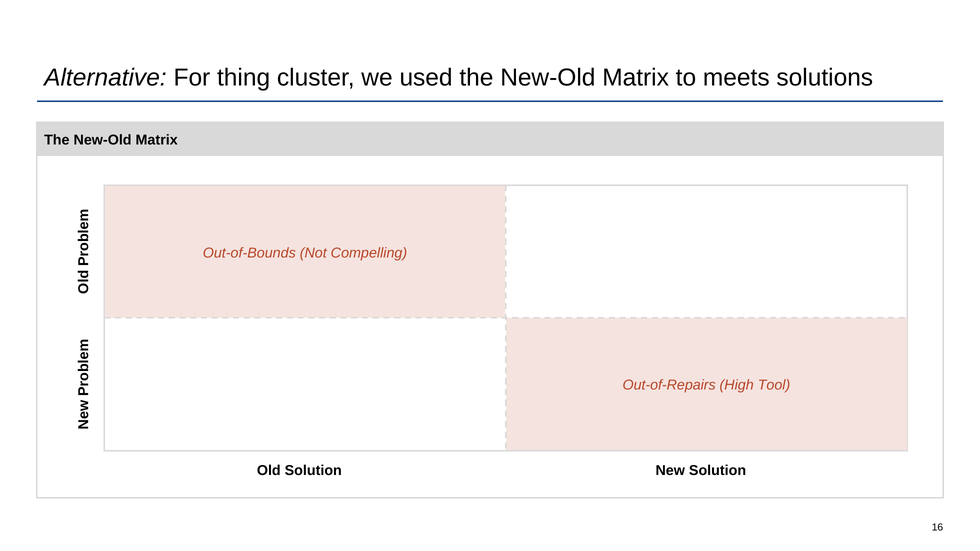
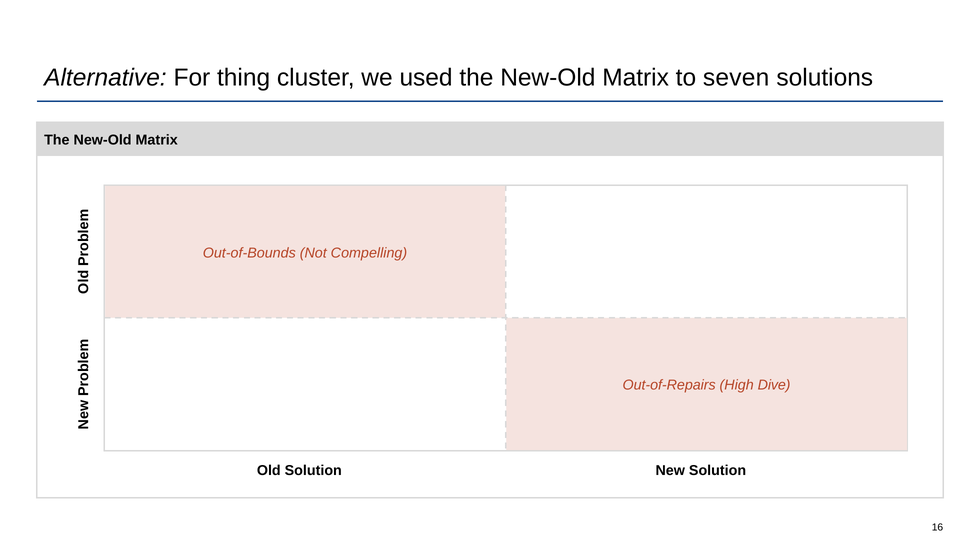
meets: meets -> seven (736, 78)
Tool: Tool -> Dive (774, 385)
